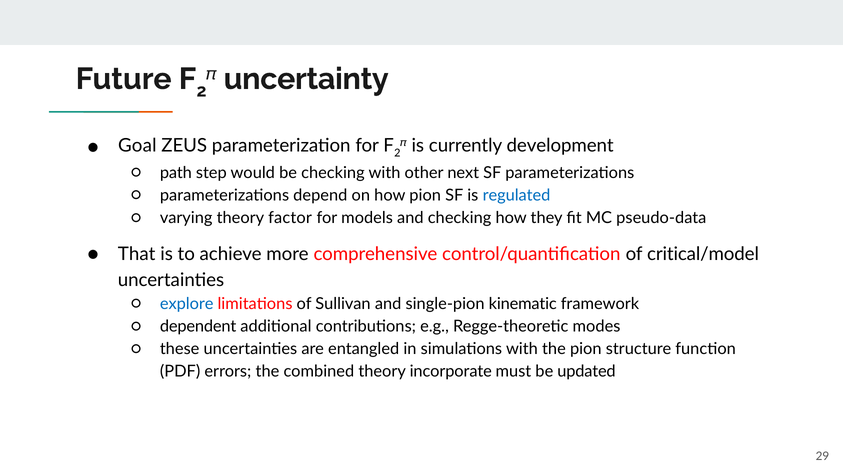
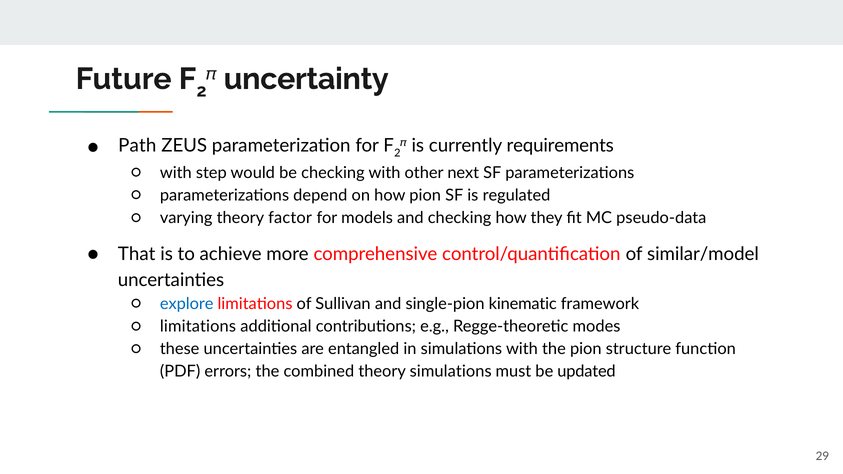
development: development -> requirements (560, 146)
Goal: Goal -> Path (137, 146)
path: path -> with (176, 173)
regulated colour: blue -> black (517, 195)
critical/model: critical/model -> similar/model (703, 254)
dependent: dependent -> limitations (198, 327)
theory incorporate: incorporate -> simulations (451, 372)
